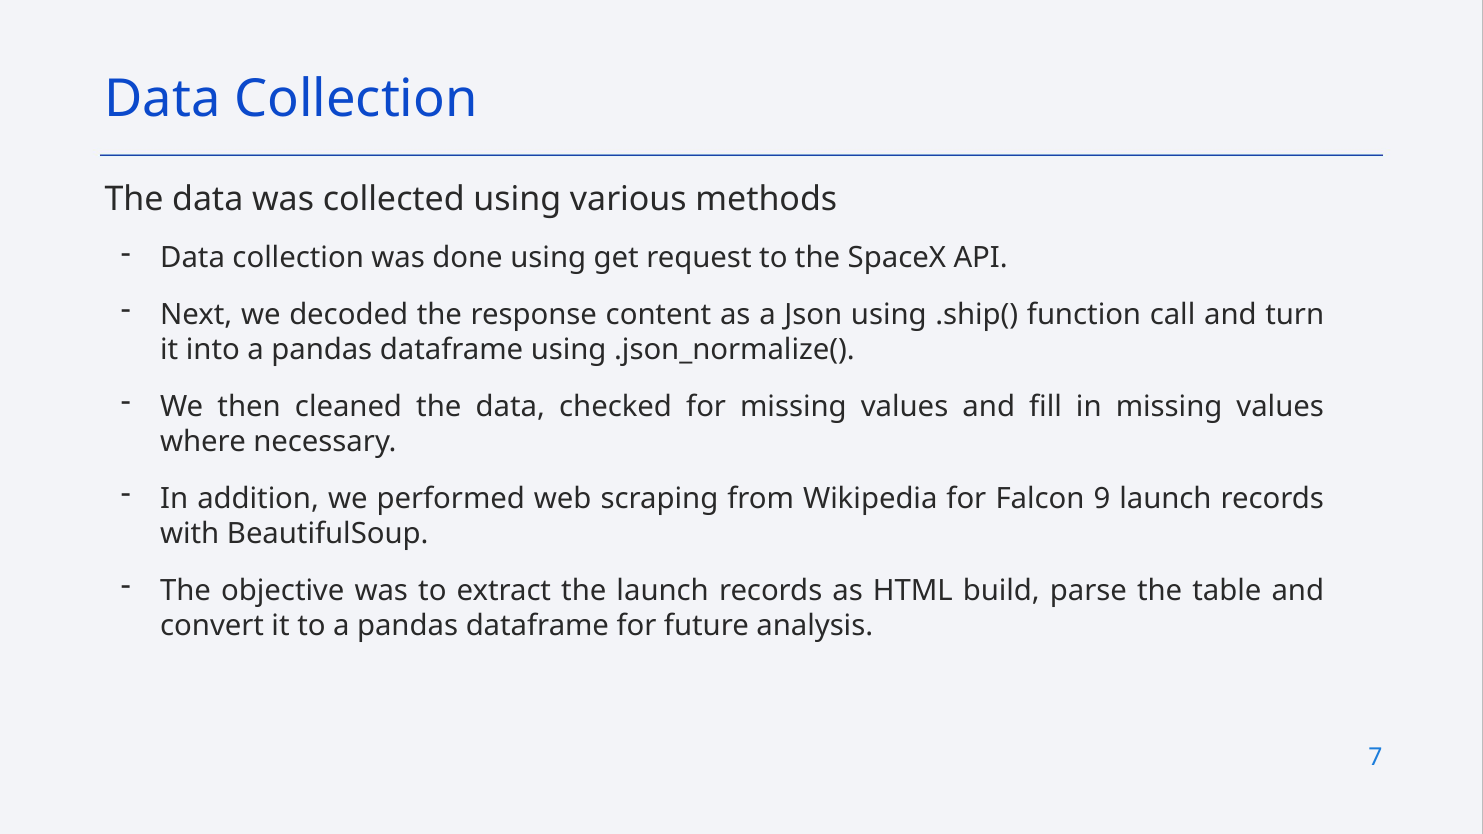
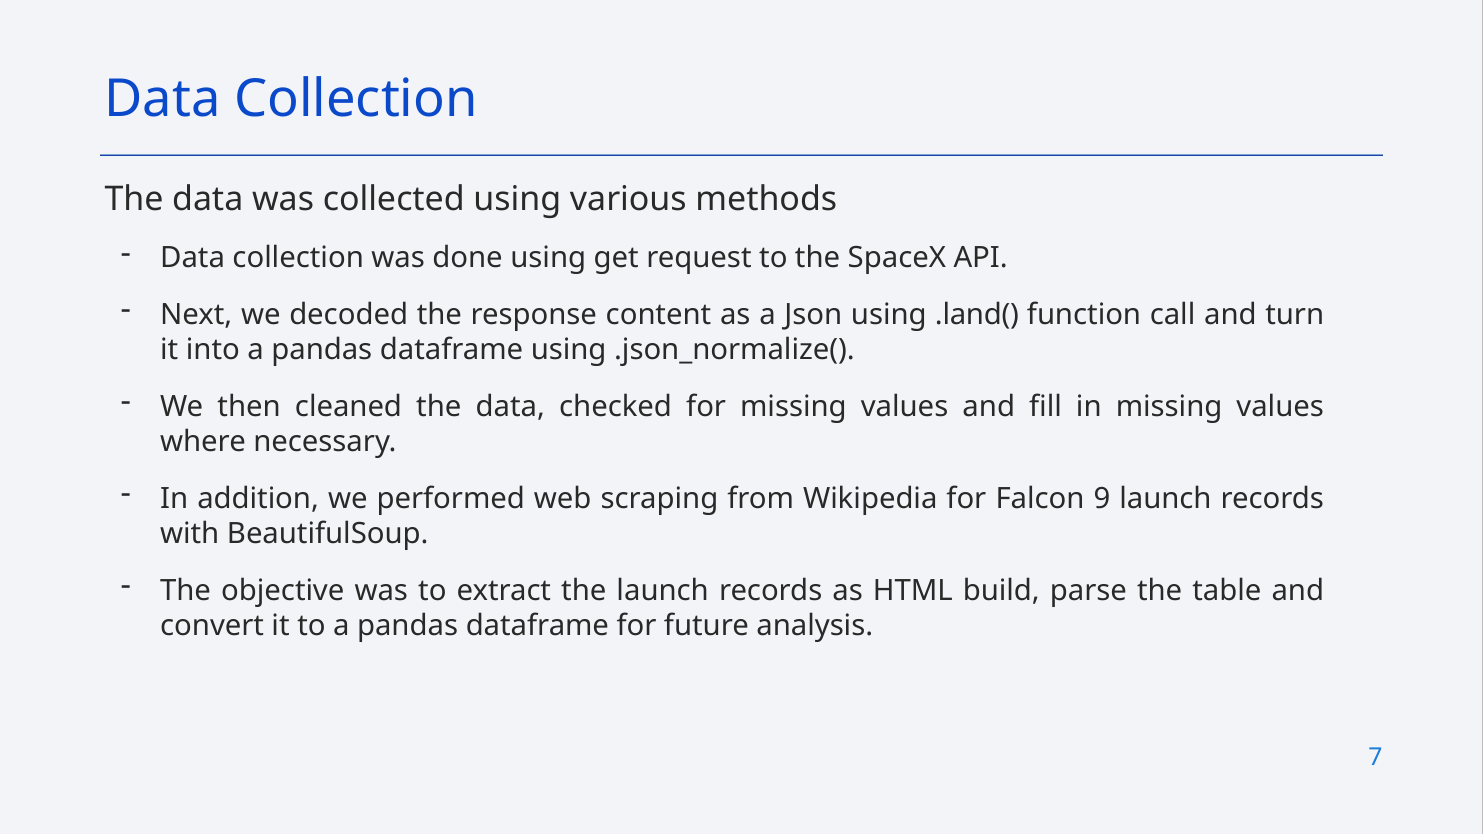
.ship(: .ship( -> .land( (977, 315)
